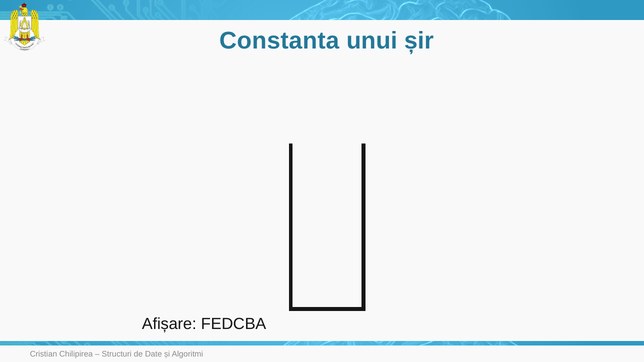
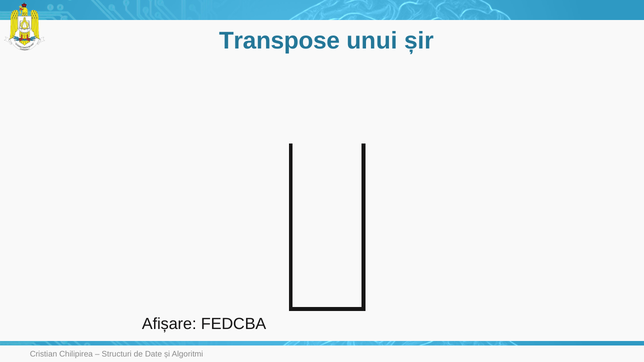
Constanta: Constanta -> Transpose (279, 41)
